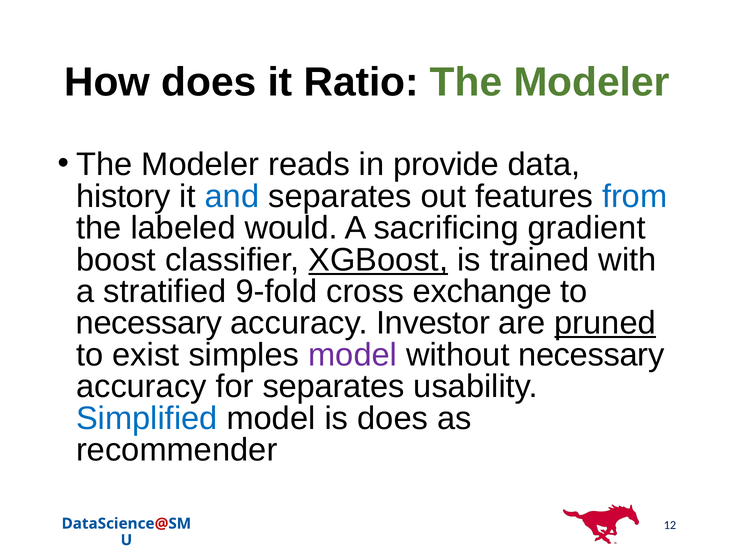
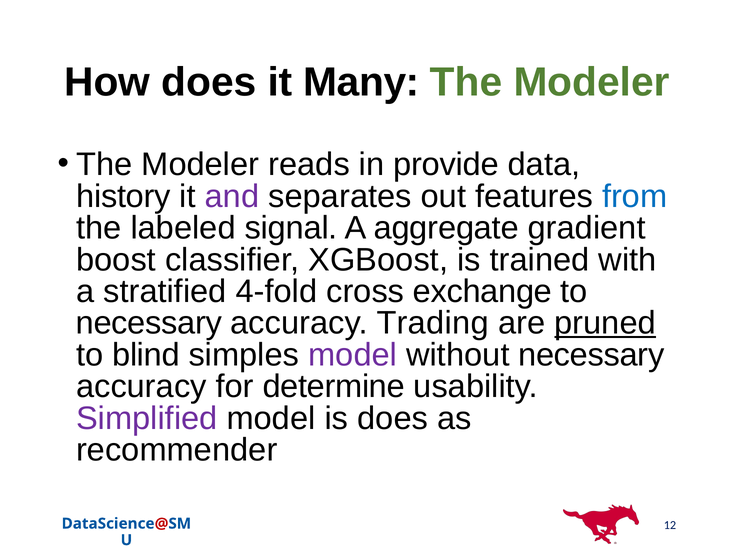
Ratio: Ratio -> Many (361, 82)
and colour: blue -> purple (232, 197)
would: would -> signal (291, 228)
sacrificing: sacrificing -> aggregate (446, 228)
XGBoost underline: present -> none (378, 260)
9-fold: 9-fold -> 4-fold (276, 292)
Investor: Investor -> Trading (433, 323)
exist: exist -> blind (146, 355)
for separates: separates -> determine (334, 387)
Simplified colour: blue -> purple (147, 419)
